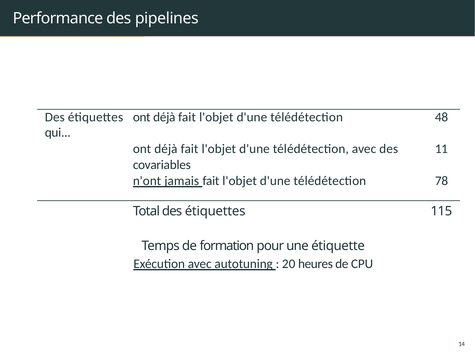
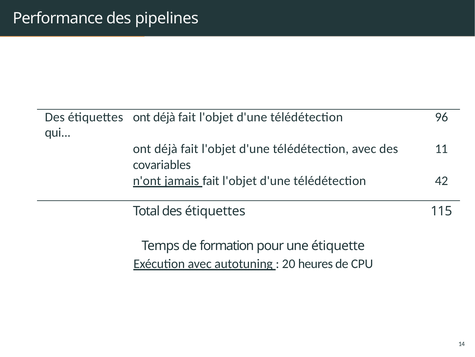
48: 48 -> 96 (441, 117)
78: 78 -> 42 (441, 181)
